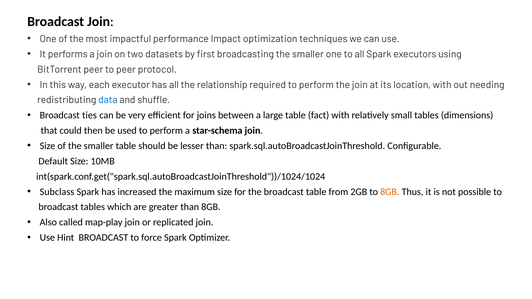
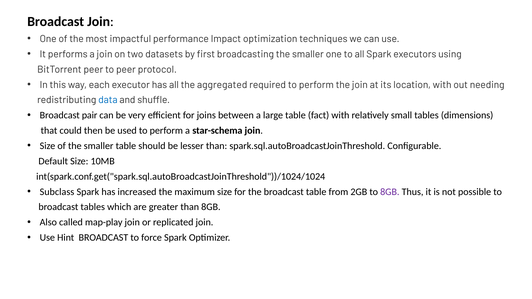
relationship: relationship -> aggregated (222, 85)
ties: ties -> pair (90, 115)
8GB colour: orange -> purple (390, 192)
